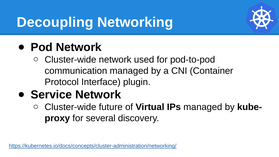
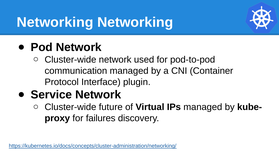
Decoupling: Decoupling -> Networking (55, 22)
several: several -> failures (101, 118)
